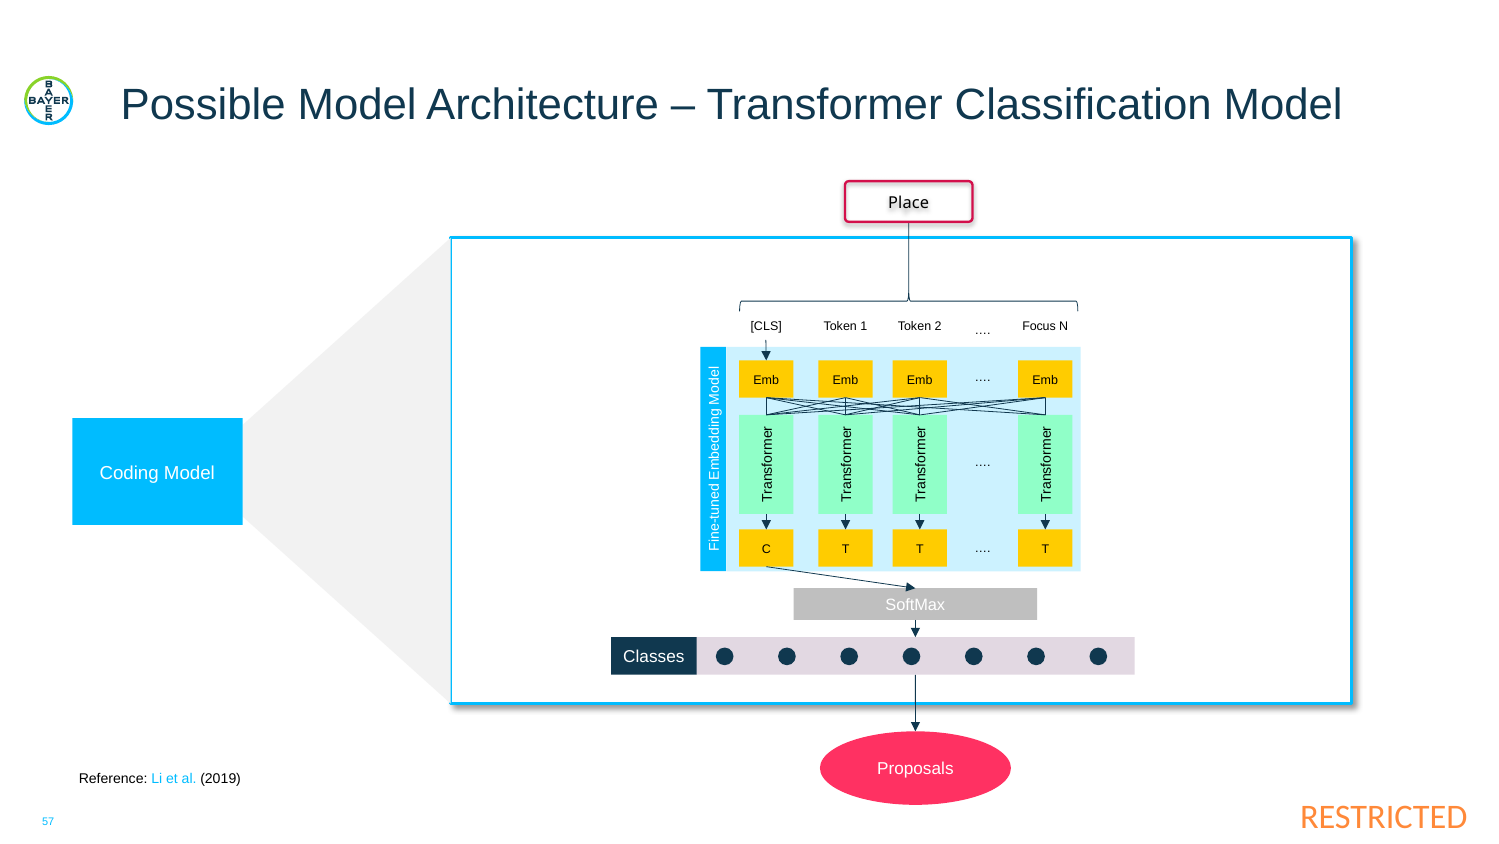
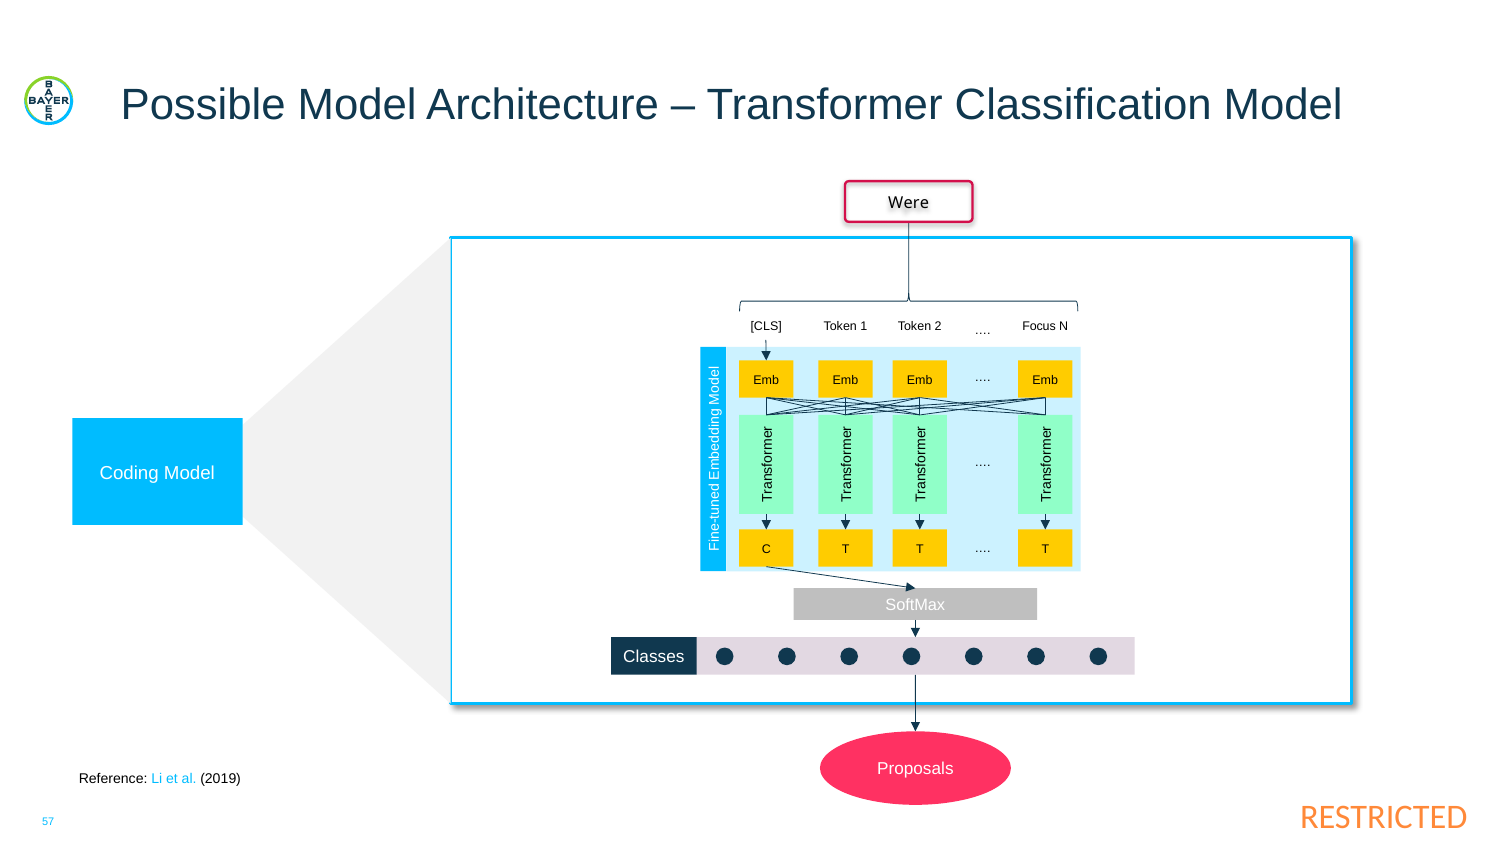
Place: Place -> Were (909, 202)
